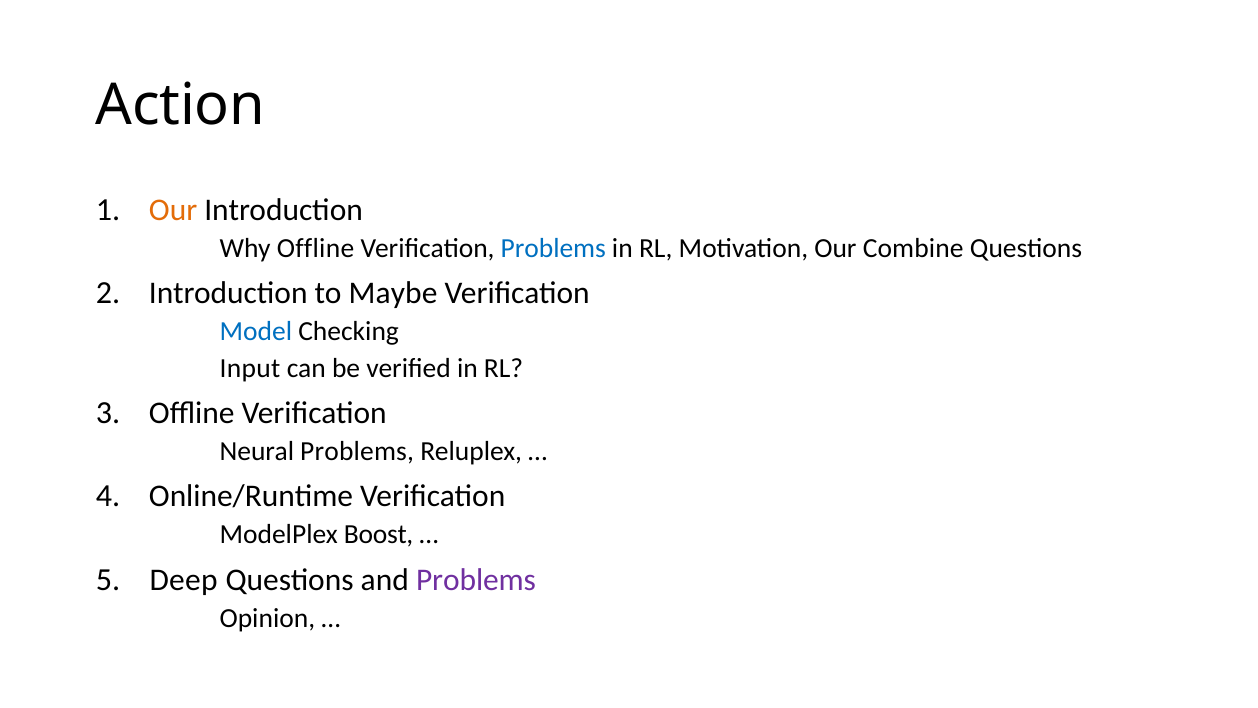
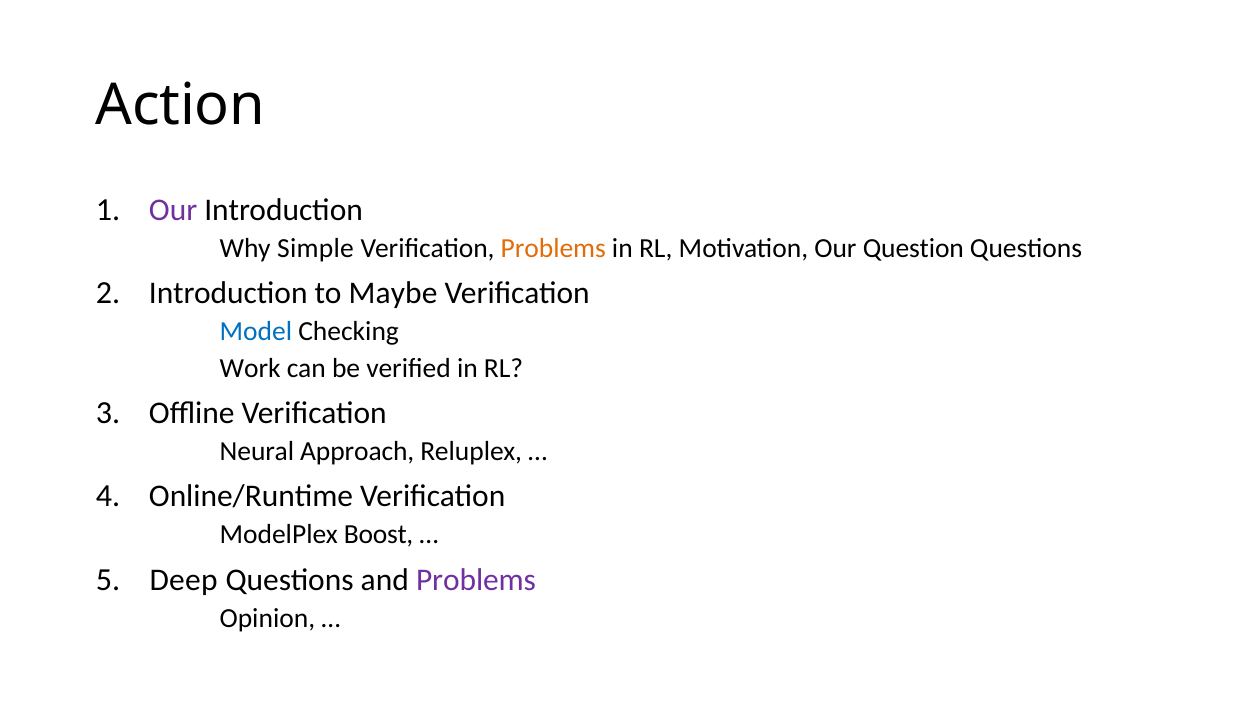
Our colour: orange -> purple (173, 210)
Why Offline: Offline -> Simple (316, 248)
Problems colour: blue -> orange (553, 248)
Combine: Combine -> Question (913, 248)
Input: Input -> Work (250, 368)
Neural Problems: Problems -> Approach (357, 451)
